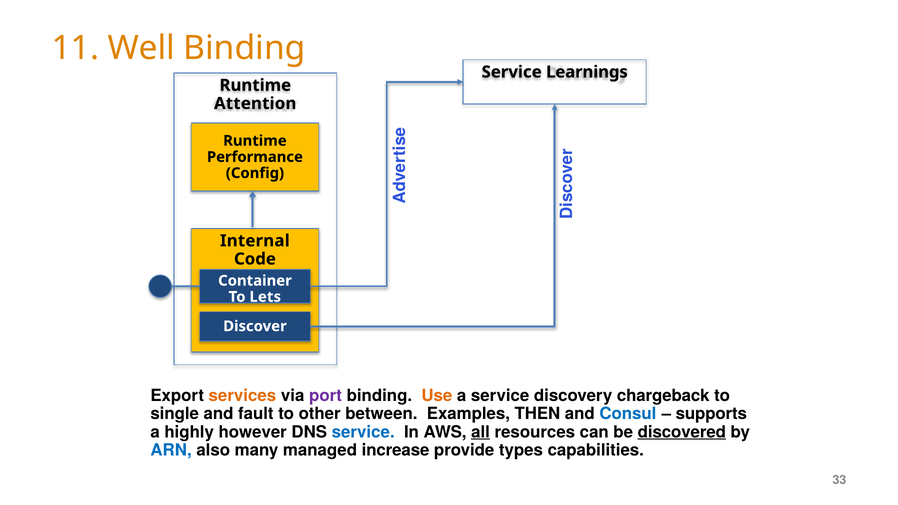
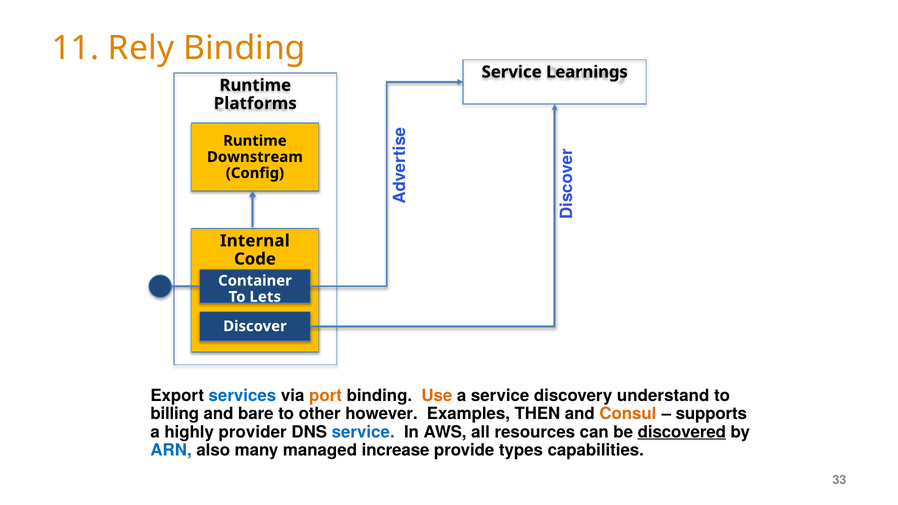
Well: Well -> Rely (141, 48)
Attention: Attention -> Platforms (255, 103)
Performance: Performance -> Downstream (255, 157)
services colour: orange -> blue (242, 396)
port colour: purple -> orange (325, 396)
chargeback: chargeback -> understand (663, 396)
single: single -> billing (175, 414)
fault: fault -> bare (256, 414)
between: between -> however (381, 414)
Consul colour: blue -> orange (628, 414)
however: however -> provider (253, 432)
all underline: present -> none (481, 432)
